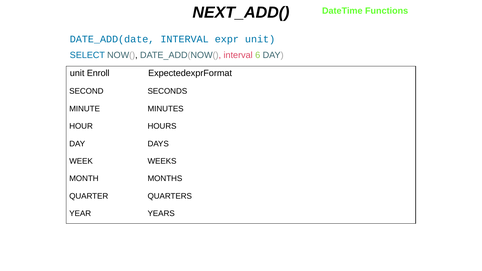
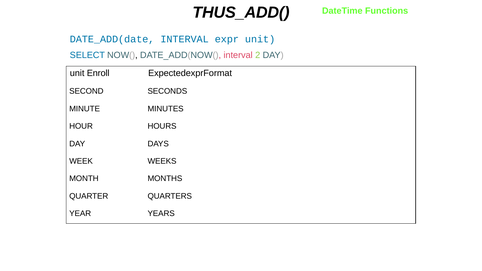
NEXT_ADD(: NEXT_ADD( -> THUS_ADD( (241, 13)
6: 6 -> 2 (258, 55)
